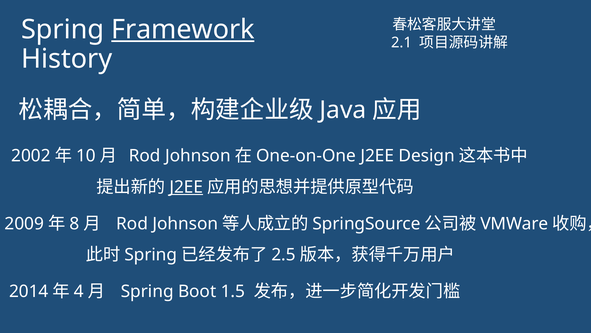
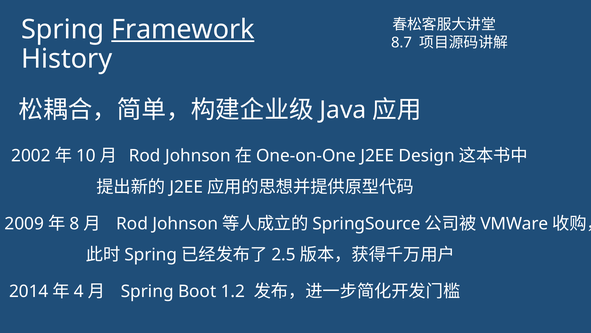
2.1: 2.1 -> 8.7 (401, 42)
J2EE underline: present -> none (186, 187)
1.5: 1.5 -> 1.2 (233, 291)
